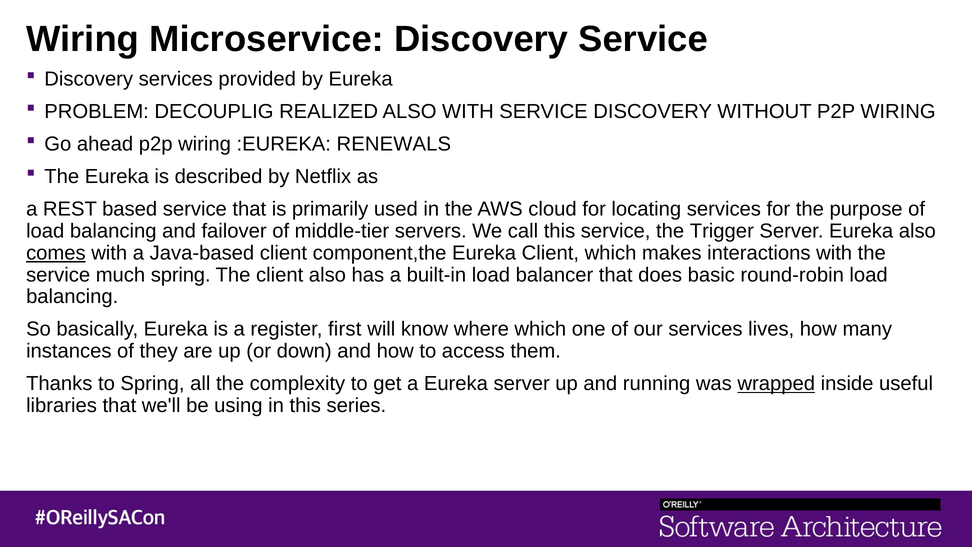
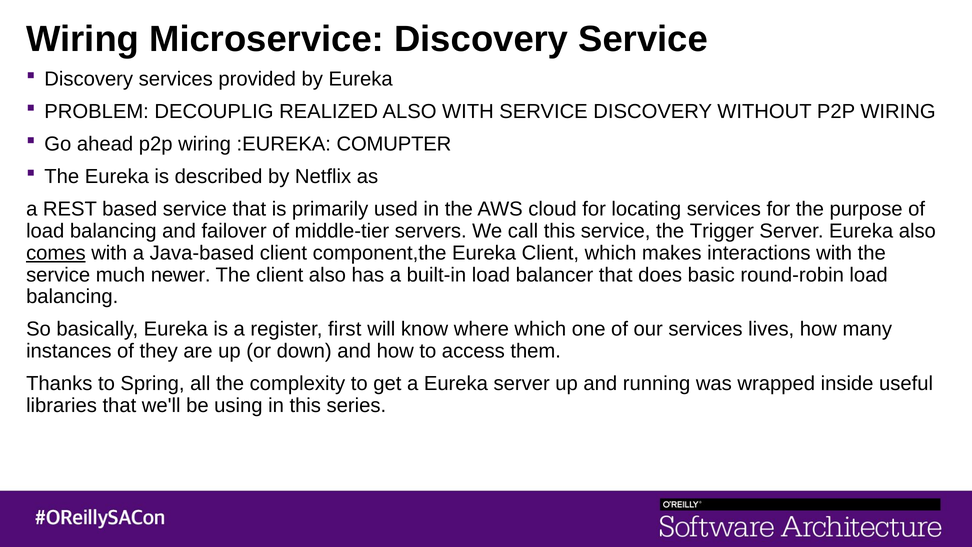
RENEWALS: RENEWALS -> COMUPTER (394, 144)
much spring: spring -> newer (181, 275)
wrapped underline: present -> none (776, 384)
